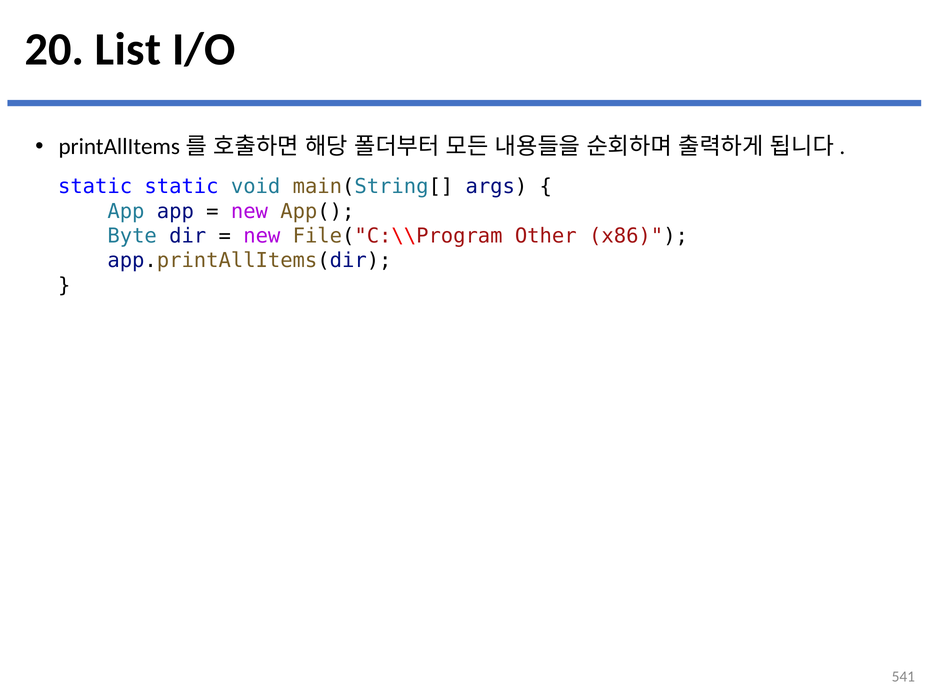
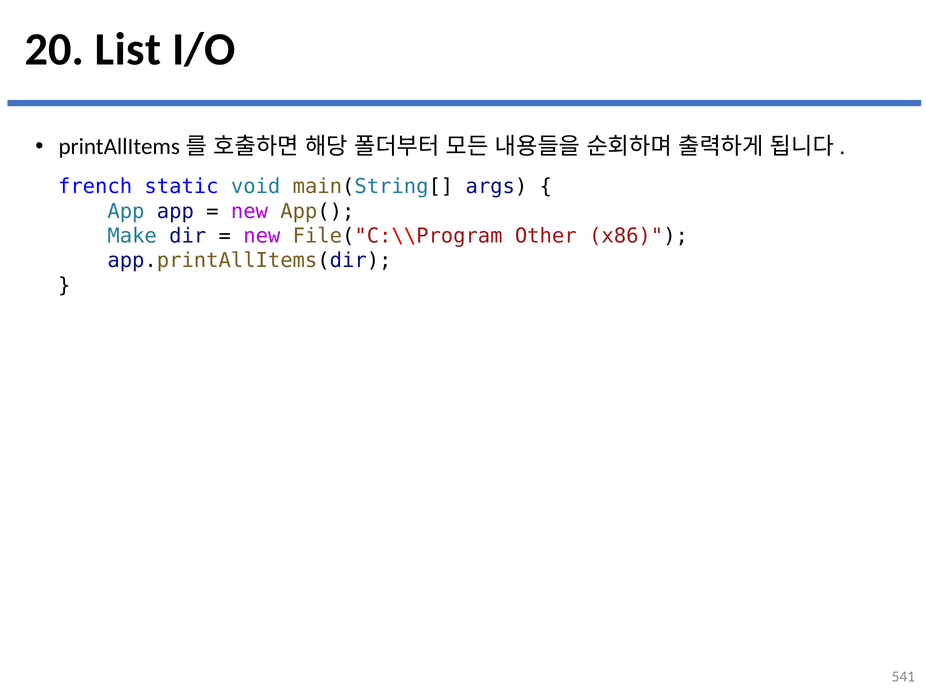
static: static -> french (95, 186)
Byte: Byte -> Make (132, 236)
